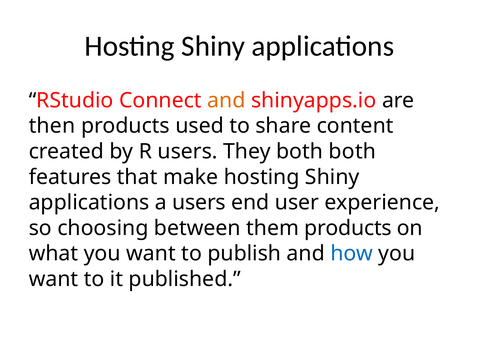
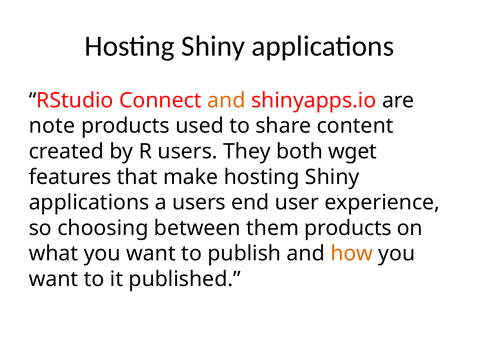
then: then -> note (52, 126)
both both: both -> wget (353, 152)
how colour: blue -> orange (352, 254)
